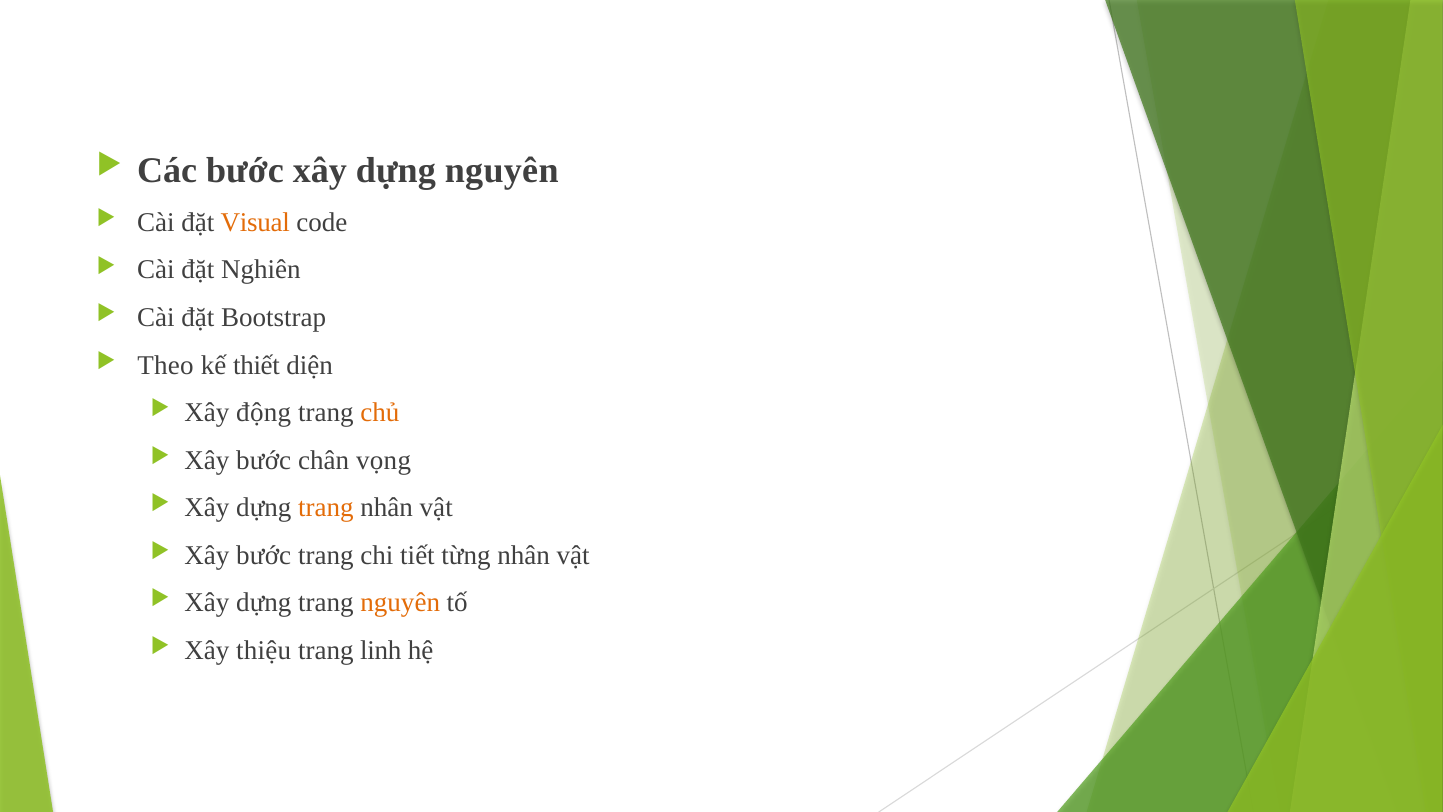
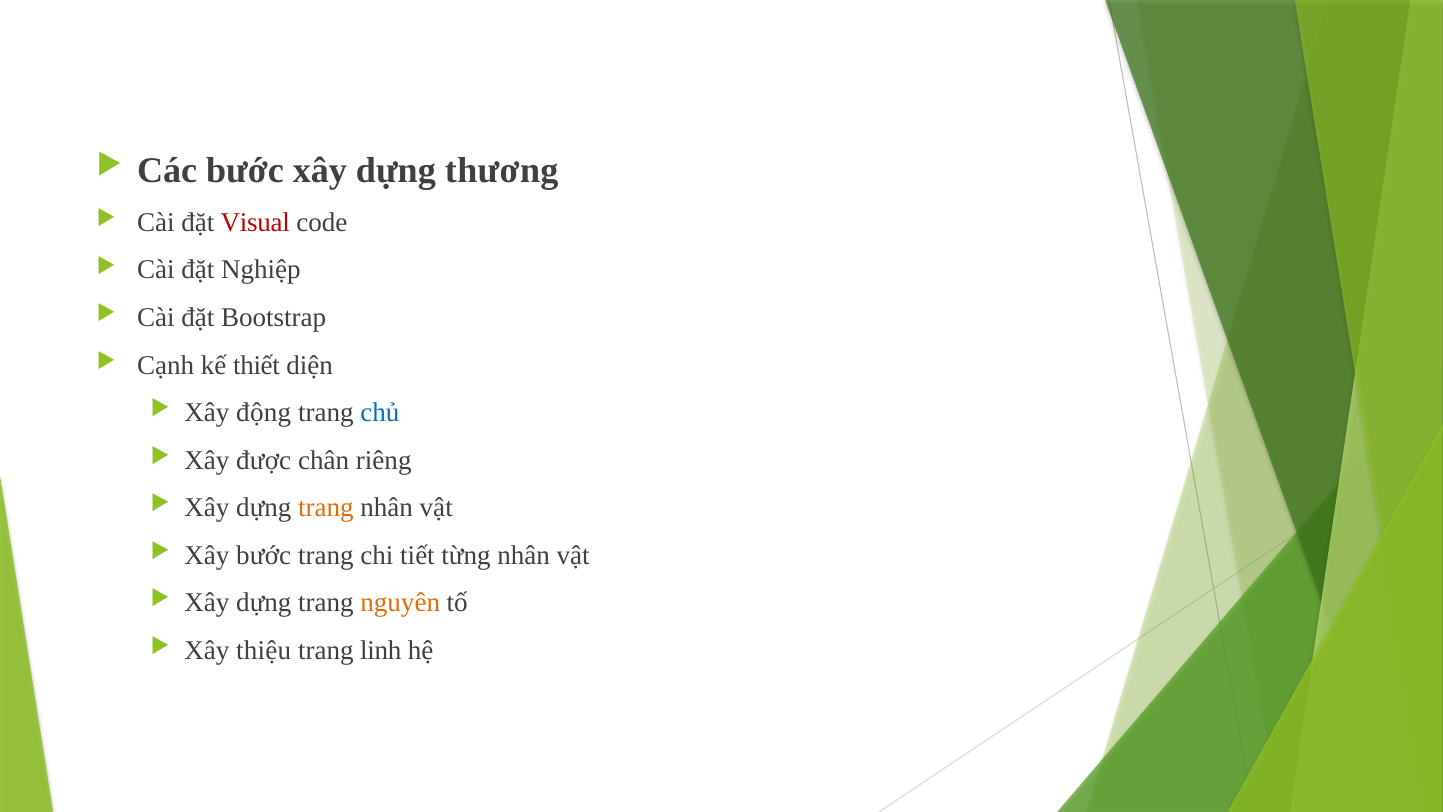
dựng nguyên: nguyên -> thương (502, 170)
Visual colour: orange -> red (255, 222)
Nghiên: Nghiên -> Nghiệp (261, 270)
Theo: Theo -> Cạnh (166, 365)
chủ colour: orange -> blue (380, 412)
bước: bước -> được (264, 460)
vọng: vọng -> riêng (384, 460)
